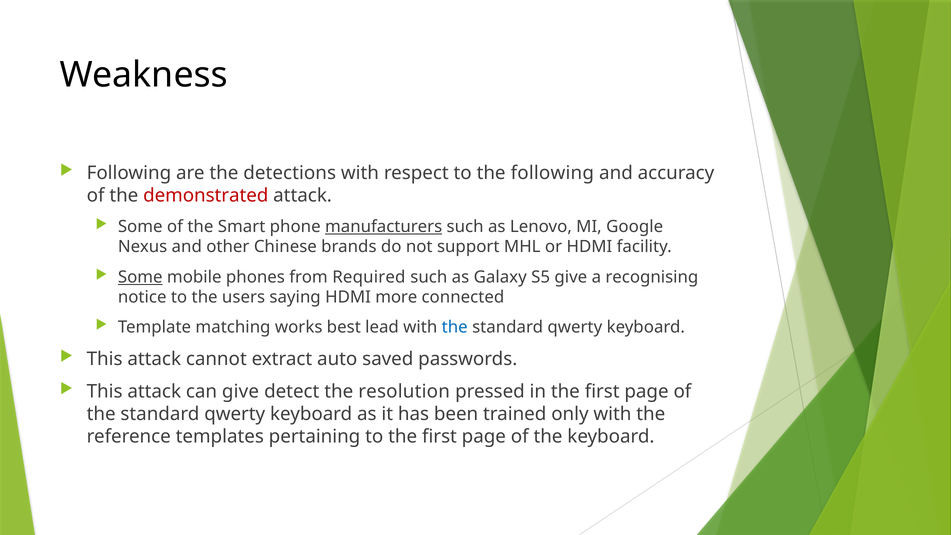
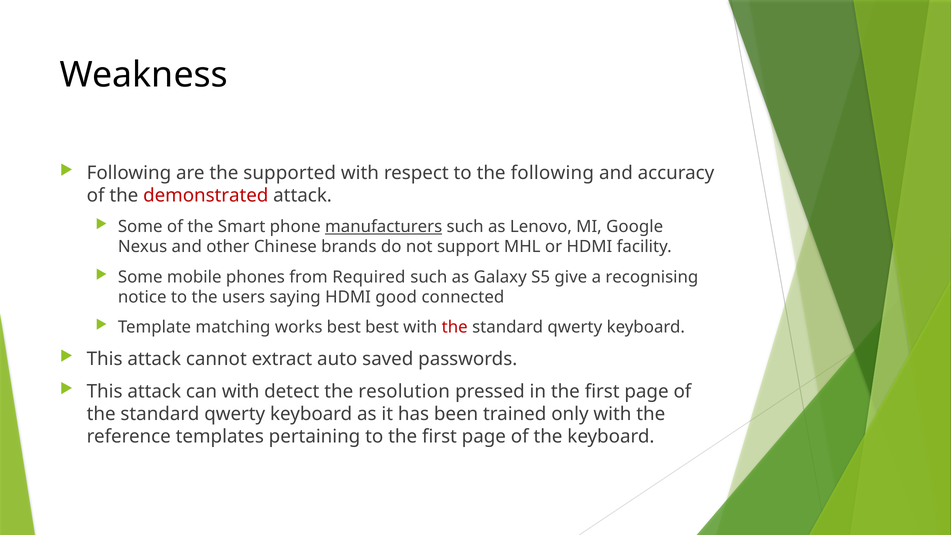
detections: detections -> supported (290, 173)
Some underline: present -> none (140, 277)
more: more -> good (396, 297)
best lead: lead -> best (382, 327)
the colour: blue -> red (455, 327)
can give: give -> with (241, 391)
